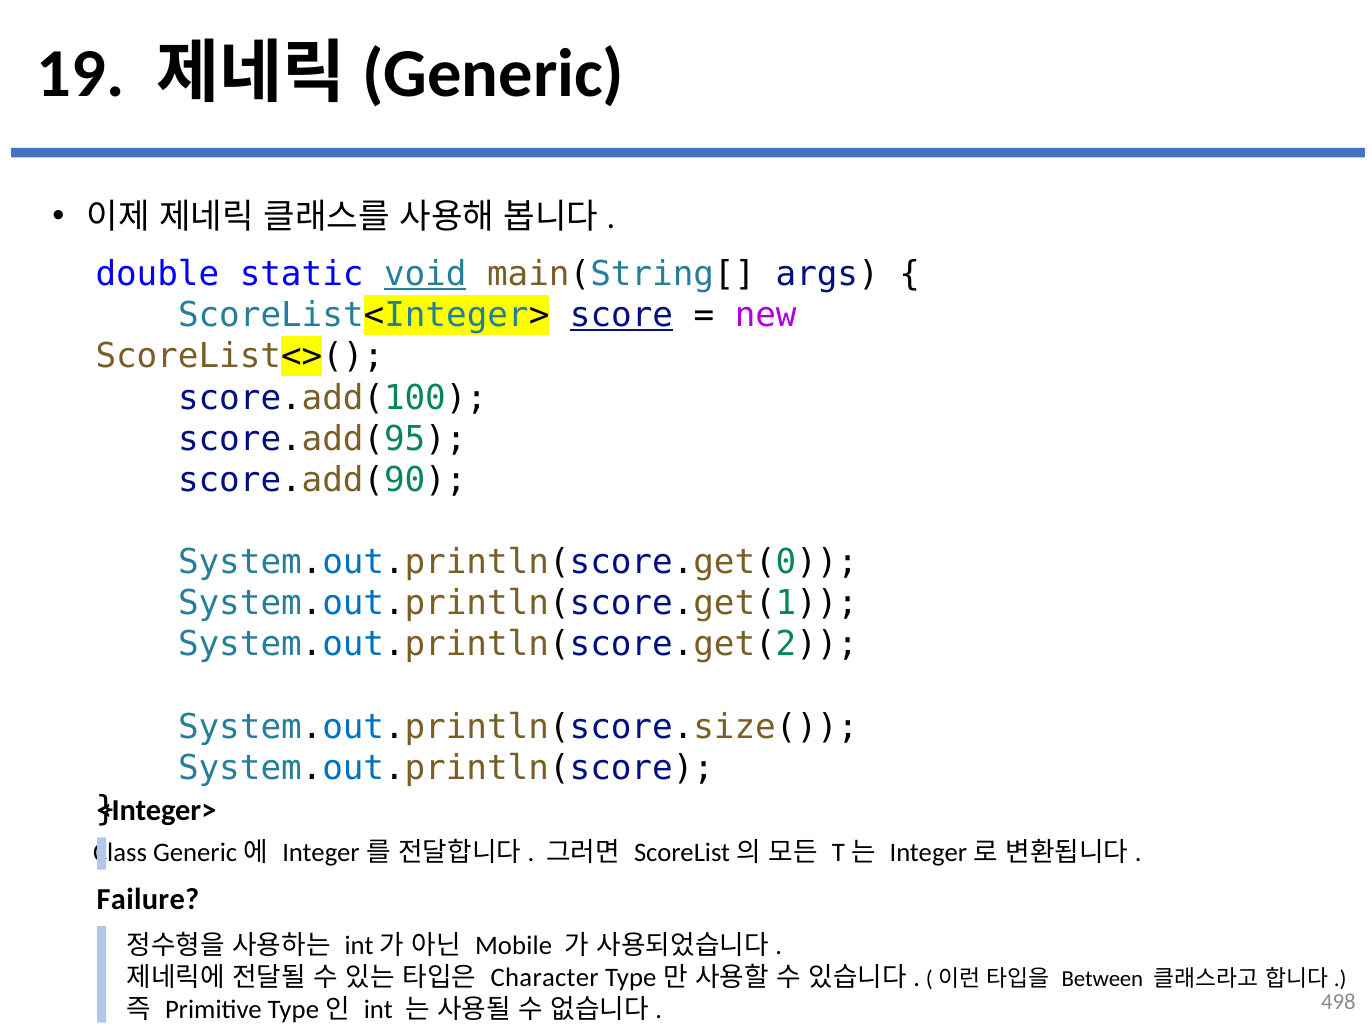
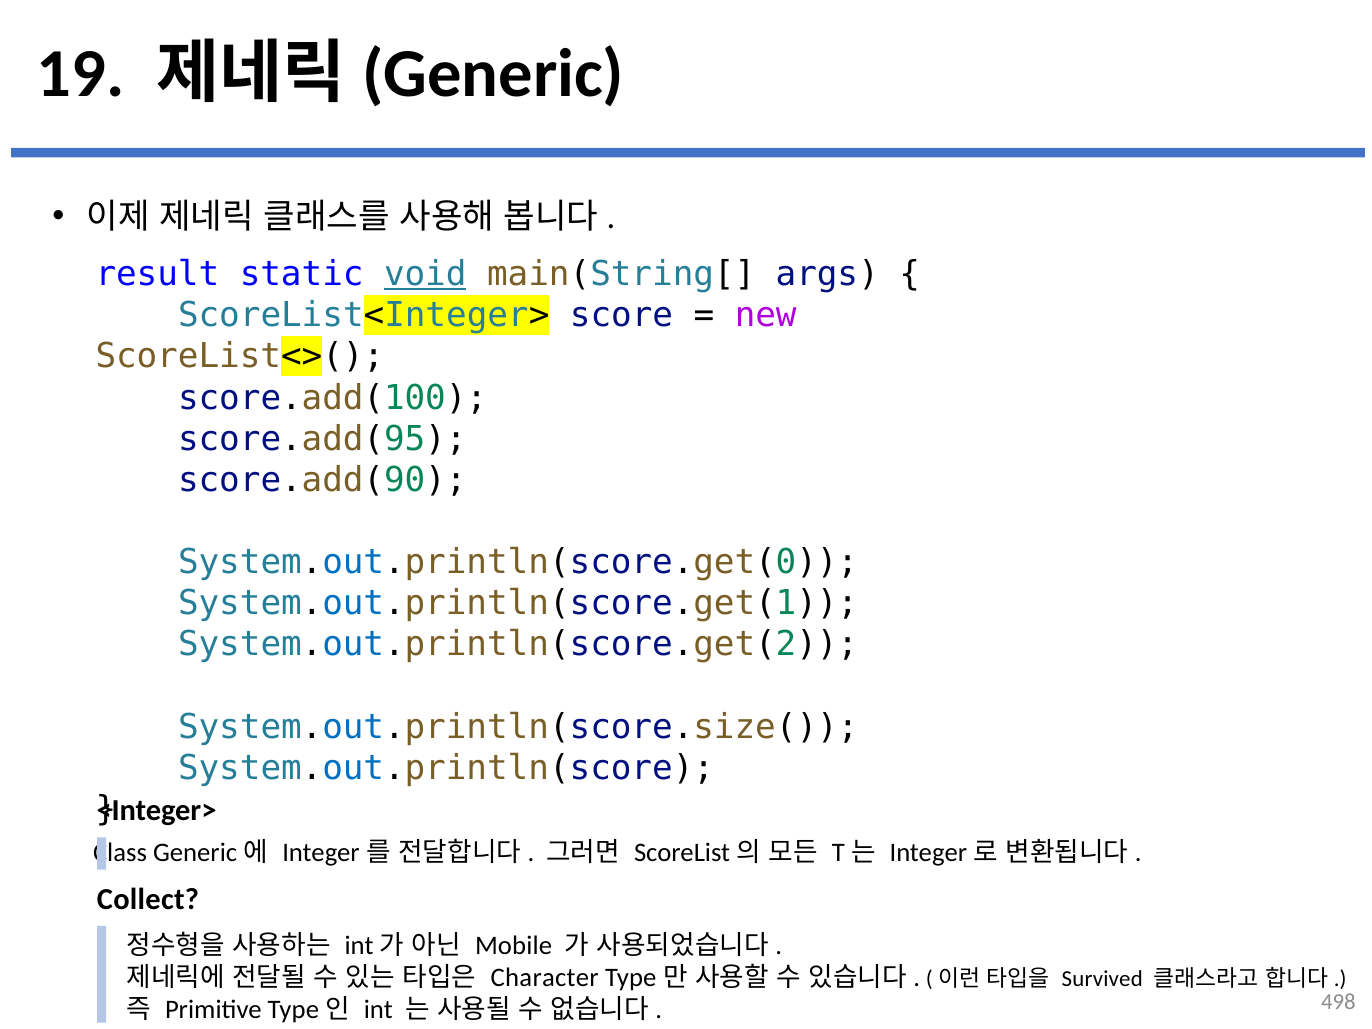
double: double -> result (157, 274)
score underline: present -> none (621, 315)
Failure: Failure -> Collect (148, 899)
Between: Between -> Survived (1102, 979)
